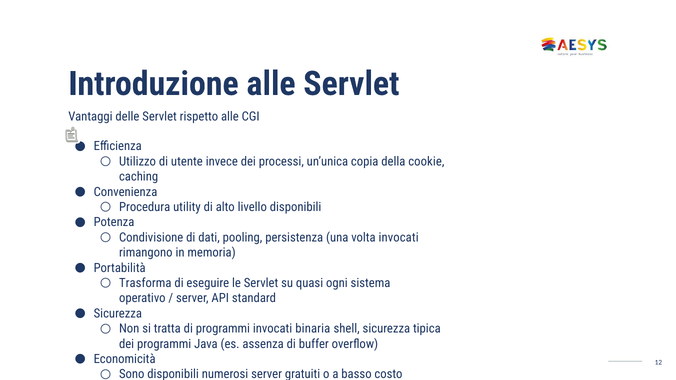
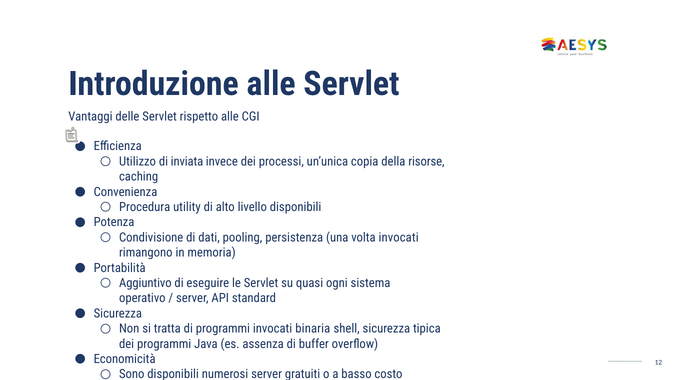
utente: utente -> inviata (187, 162)
cookie: cookie -> risorse (426, 162)
Trasforma: Trasforma -> Aggiuntivo (145, 283)
